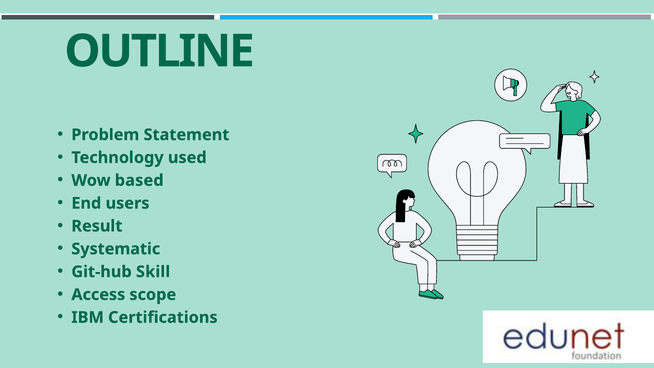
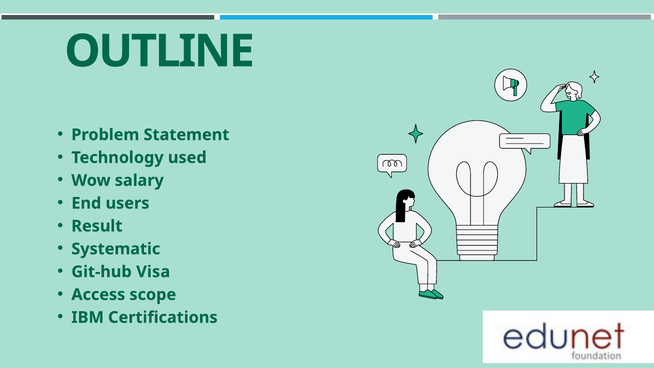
based: based -> salary (139, 180)
Skill: Skill -> Visa (153, 272)
